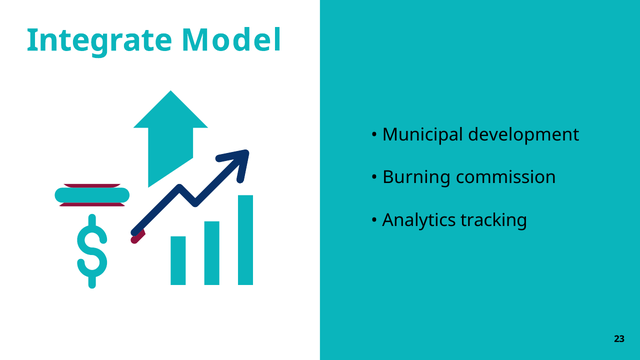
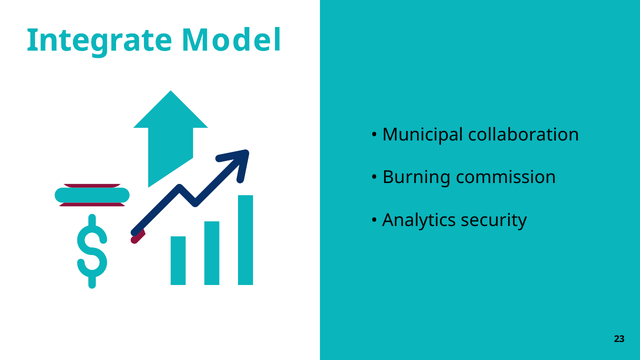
development: development -> collaboration (524, 135)
tracking: tracking -> security (494, 220)
